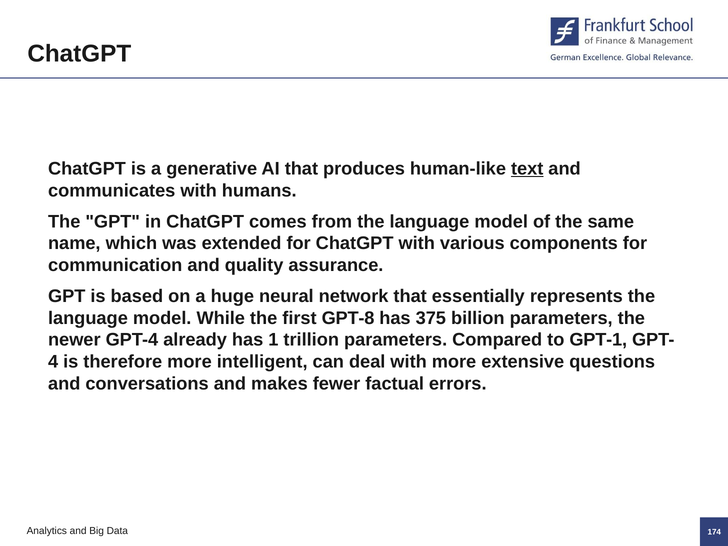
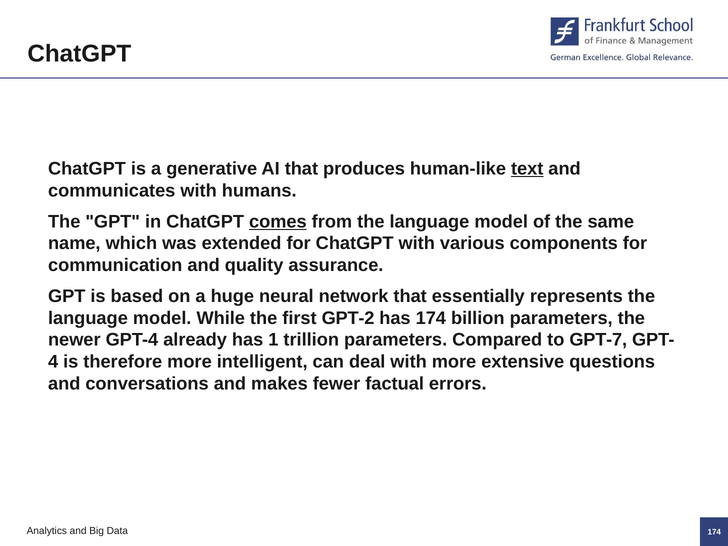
comes underline: none -> present (278, 222)
GPT-8: GPT-8 -> GPT-2 (348, 318)
has 375: 375 -> 174 (431, 318)
GPT-1: GPT-1 -> GPT-7 (598, 340)
